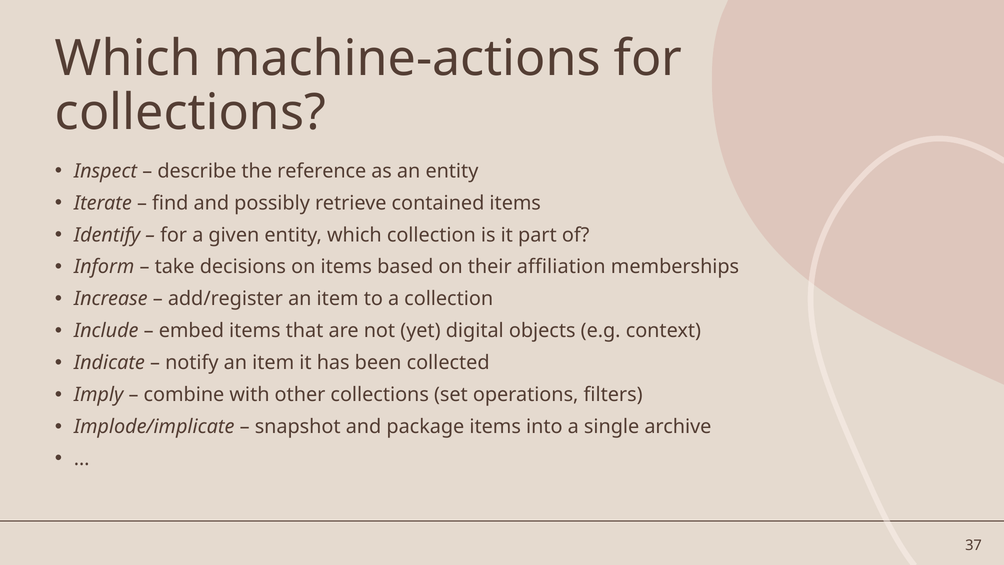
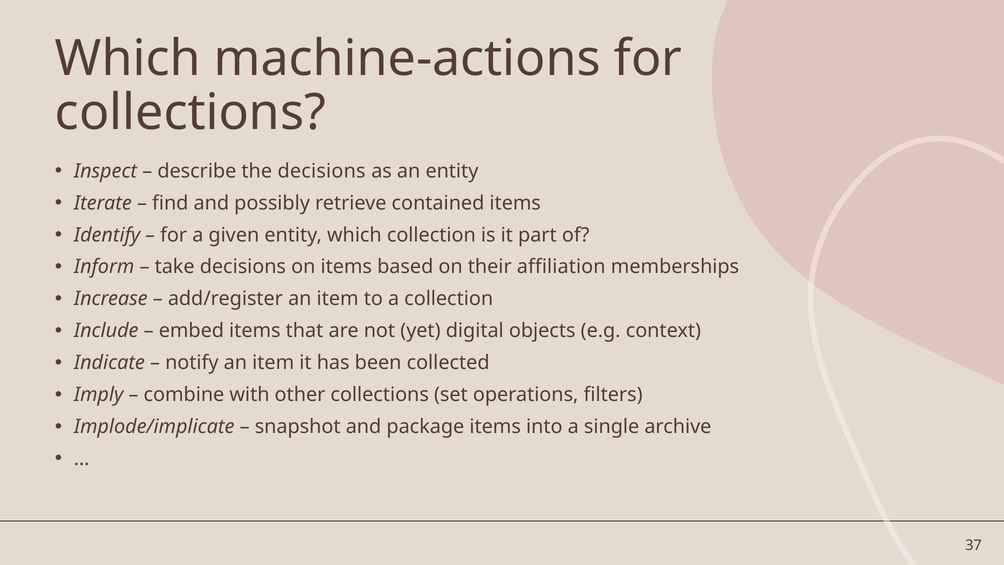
the reference: reference -> decisions (322, 171)
